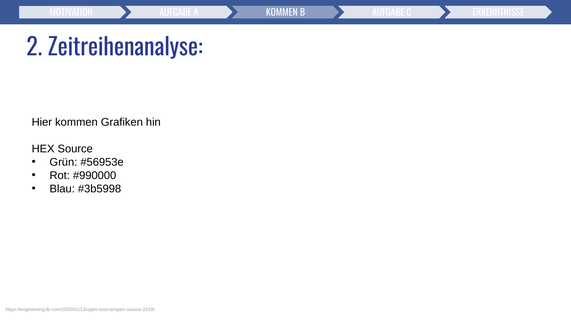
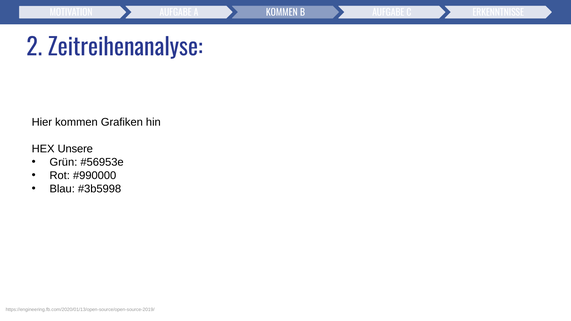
Source: Source -> Unsere (75, 149)
